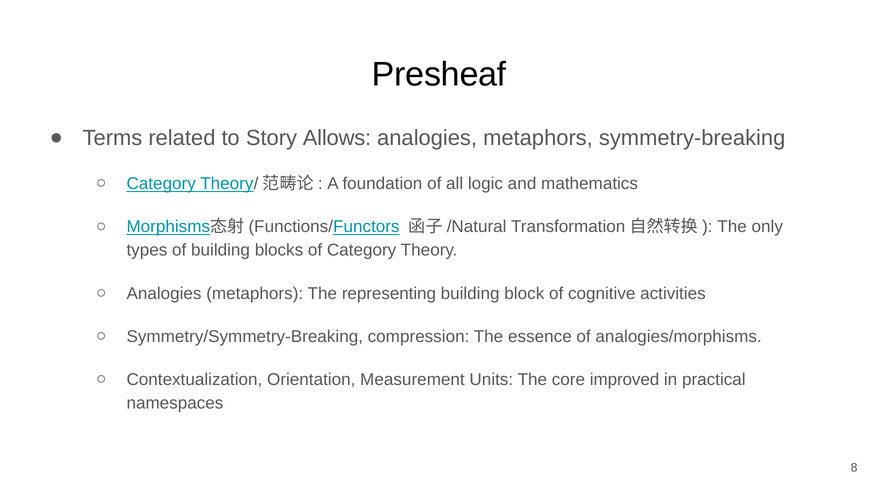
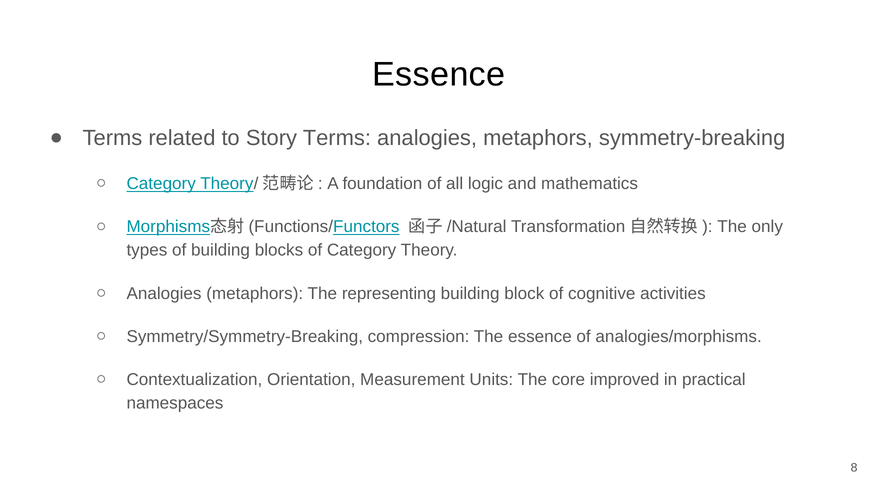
Presheaf: Presheaf -> Essence (439, 74)
Story Allows: Allows -> Terms (337, 138)
